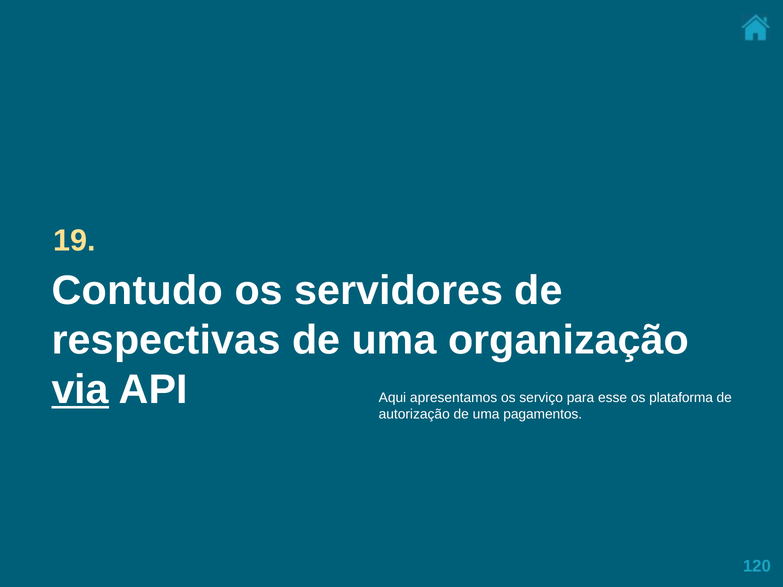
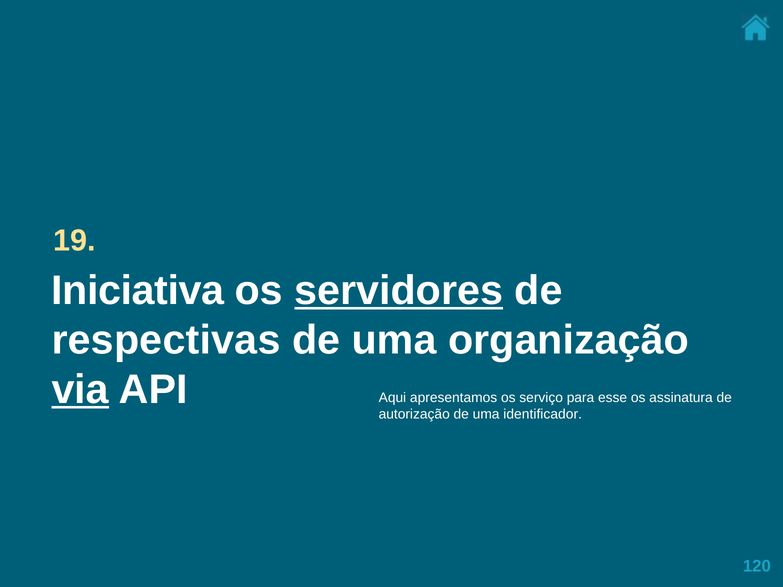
Contudo: Contudo -> Iniciativa (138, 291)
servidores underline: none -> present (399, 291)
plataforma: plataforma -> assinatura (681, 398)
pagamentos: pagamentos -> identificador (543, 415)
